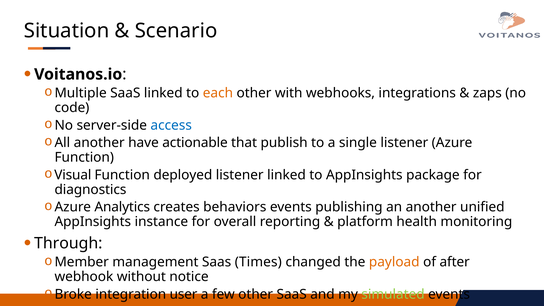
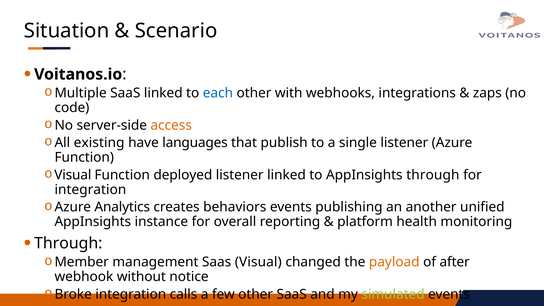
each colour: orange -> blue (218, 93)
access colour: blue -> orange (171, 125)
All another: another -> existing (99, 143)
actionable: actionable -> languages (195, 143)
AppInsights package: package -> through (433, 175)
diagnostics: diagnostics -> integration (90, 190)
Saas Times: Times -> Visual (258, 262)
user: user -> calls (183, 294)
